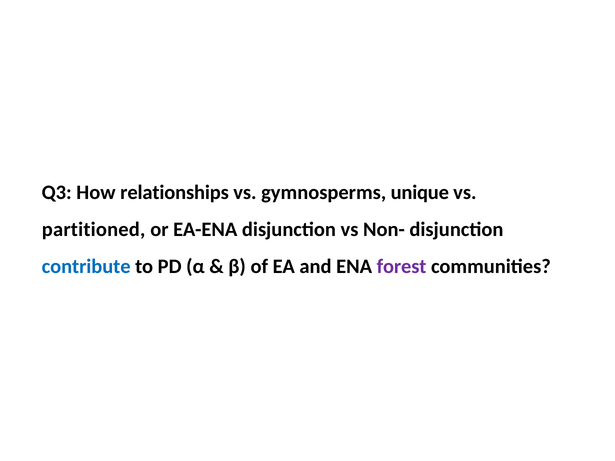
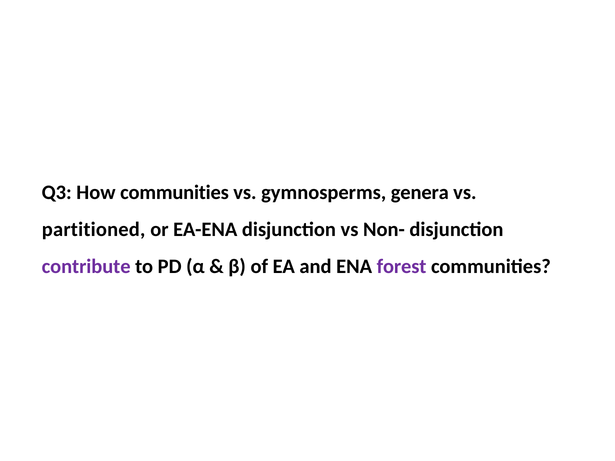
How relationships: relationships -> communities (175, 193)
unique: unique -> genera (420, 193)
contribute colour: blue -> purple (86, 267)
